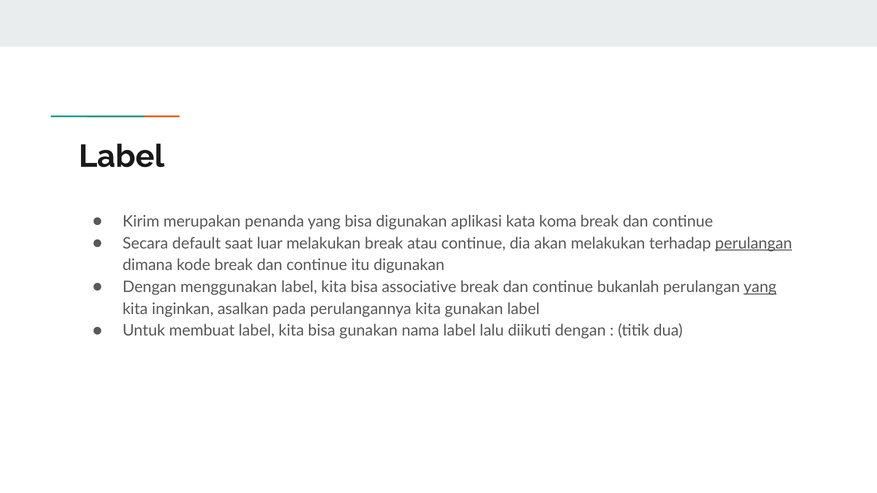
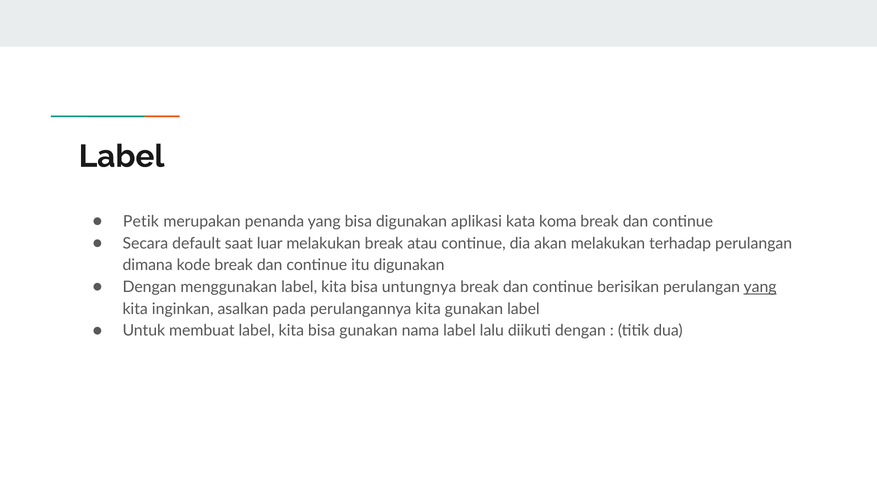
Kirim: Kirim -> Petik (141, 222)
perulangan underline: present -> none (754, 243)
associative: associative -> untungnya (419, 287)
bukanlah: bukanlah -> berisikan (628, 287)
